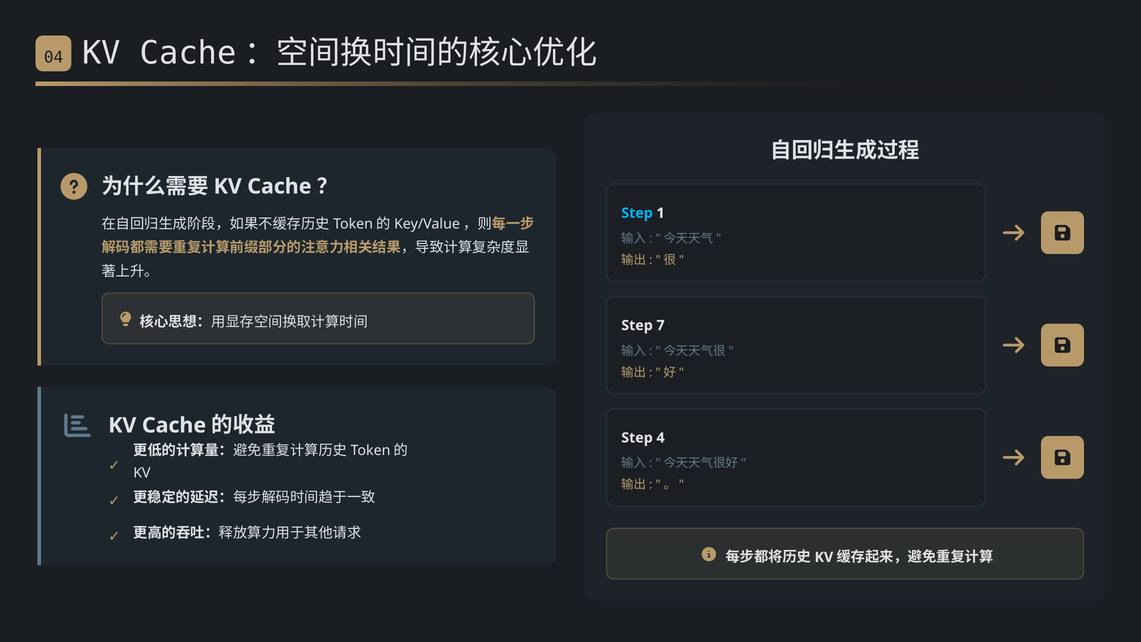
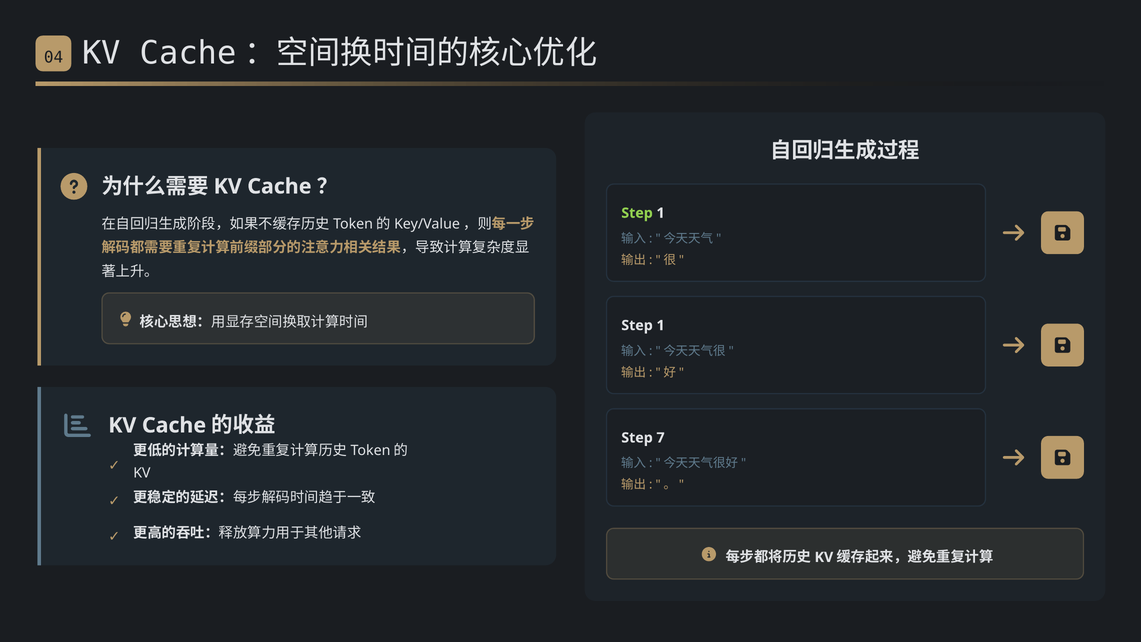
Step colour: light blue -> light green (637, 213)
7: 7 -> 1 (661, 325)
4: 4 -> 7 (661, 438)
